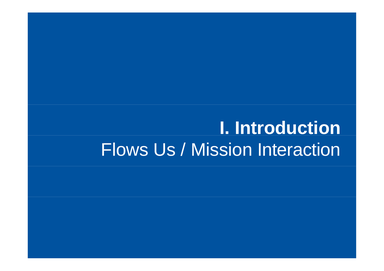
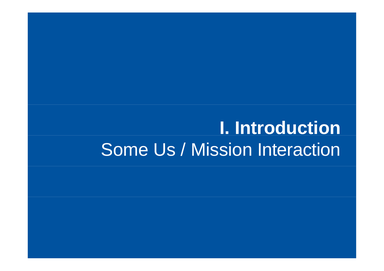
Flows: Flows -> Some (125, 150)
